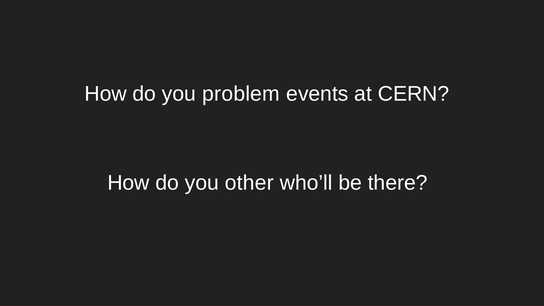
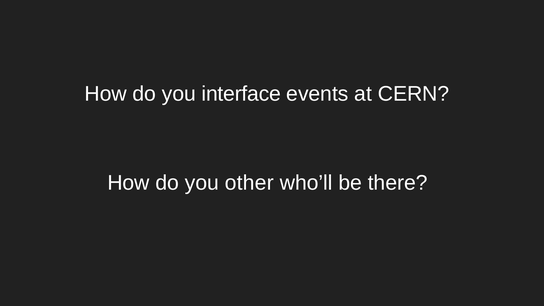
problem: problem -> interface (241, 94)
